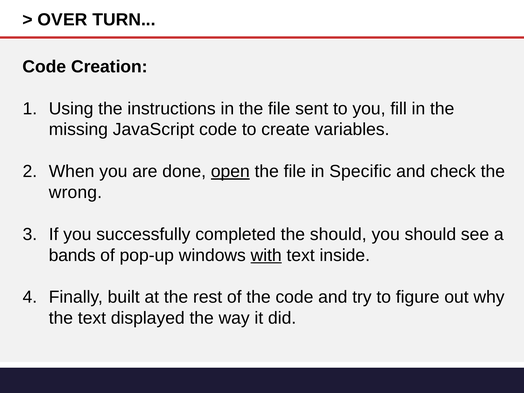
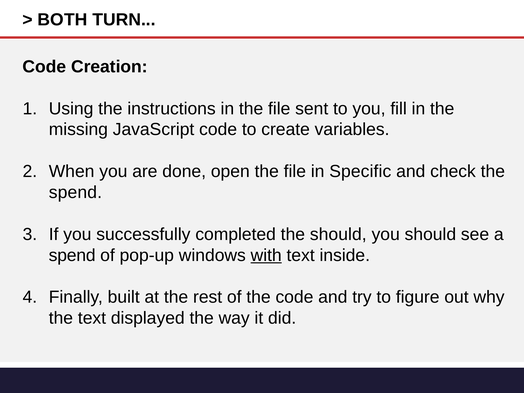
OVER: OVER -> BOTH (62, 20)
open underline: present -> none (230, 171)
wrong: wrong -> spend (75, 192)
bands: bands -> spend (72, 255)
